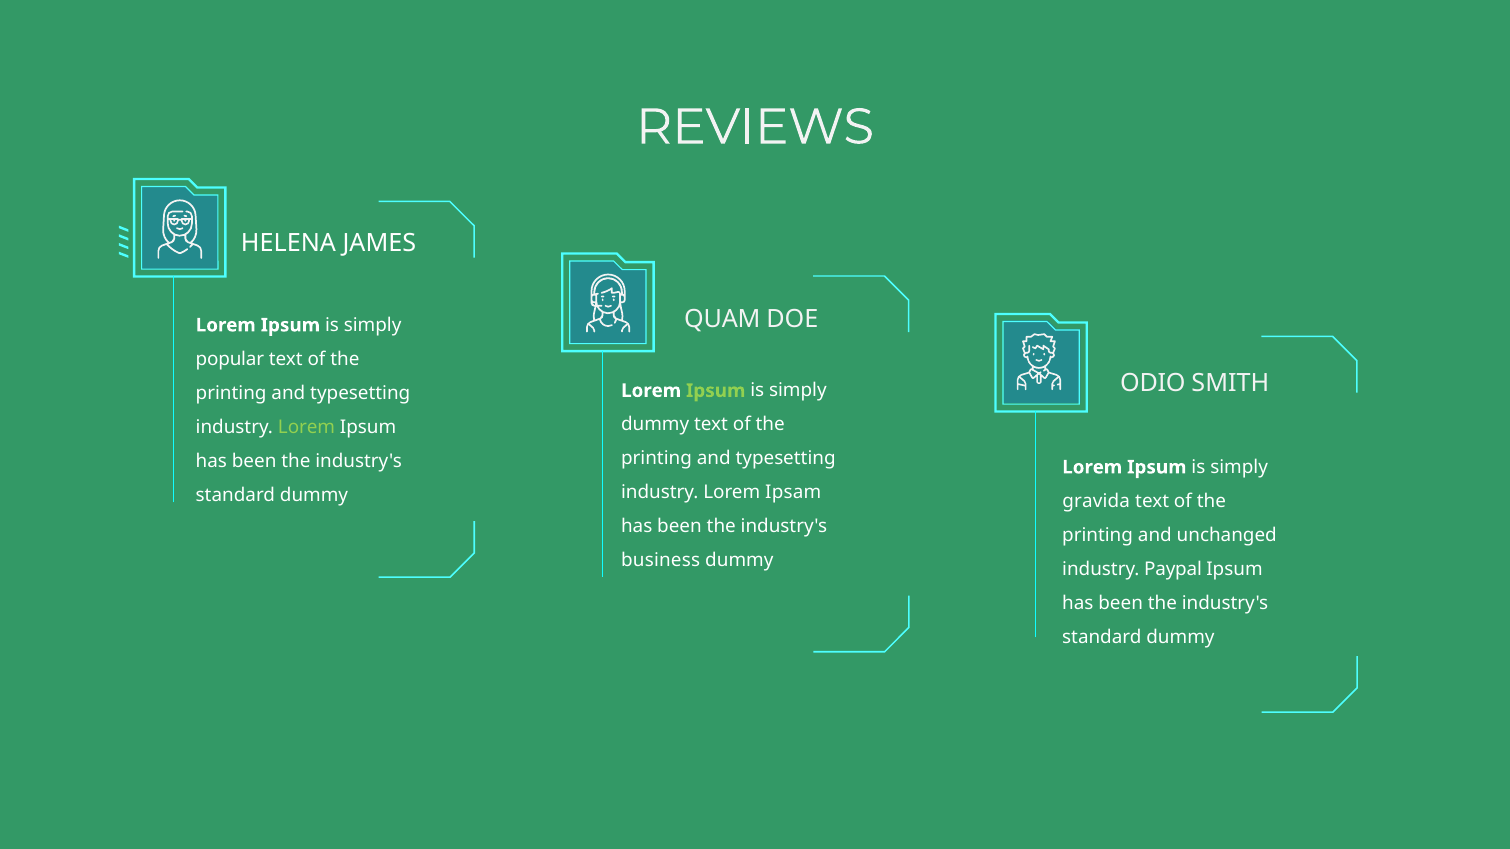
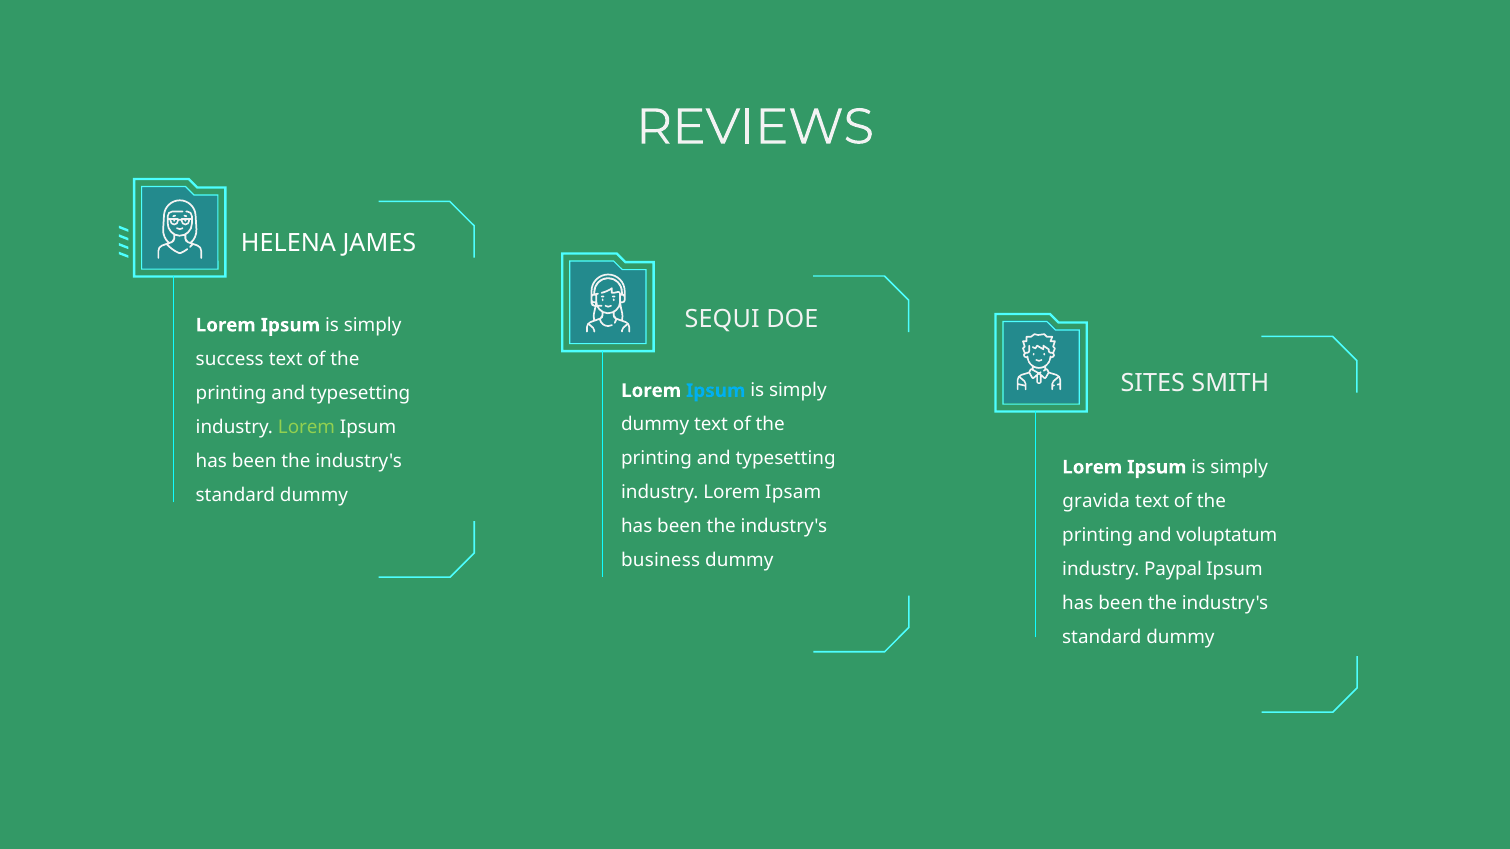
QUAM: QUAM -> SEQUI (722, 319)
popular: popular -> success (230, 359)
ODIO: ODIO -> SITES (1153, 384)
Ipsum colour: light green -> light blue (716, 391)
unchanged: unchanged -> voluptatum (1227, 535)
